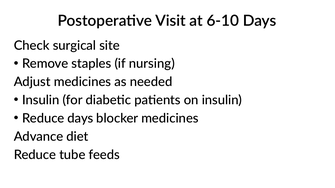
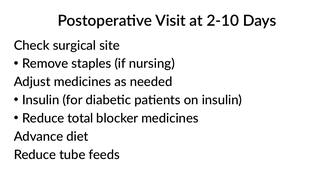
6-10: 6-10 -> 2-10 (223, 21)
Reduce days: days -> total (80, 119)
